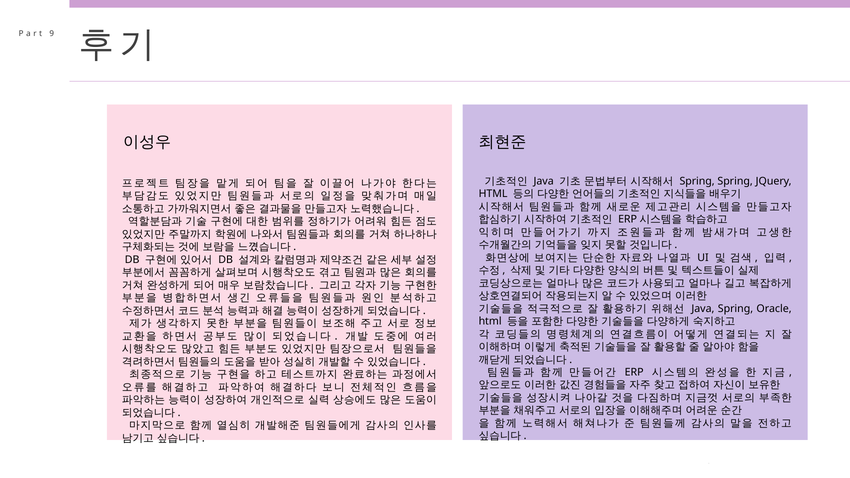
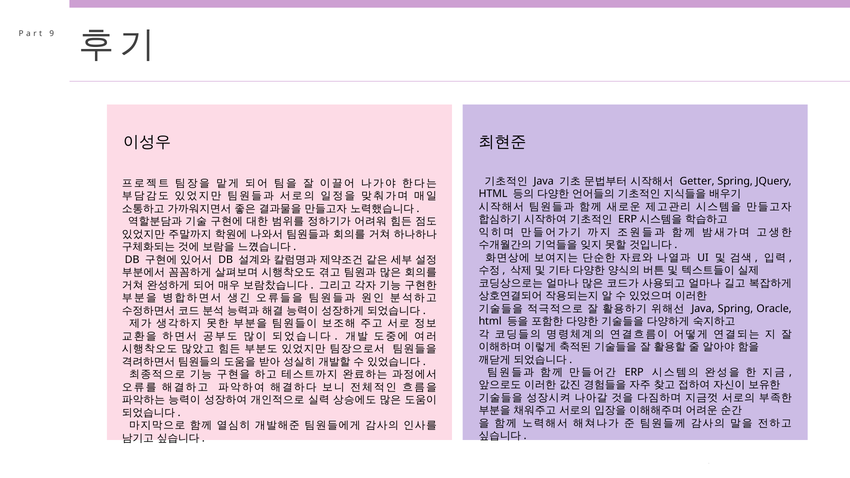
Spring: Spring -> Getter (697, 181)
